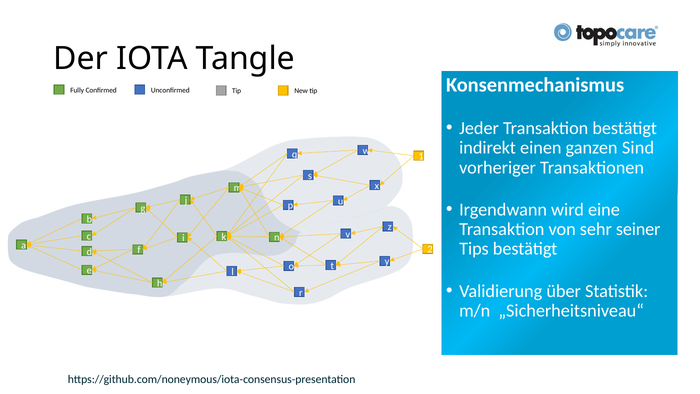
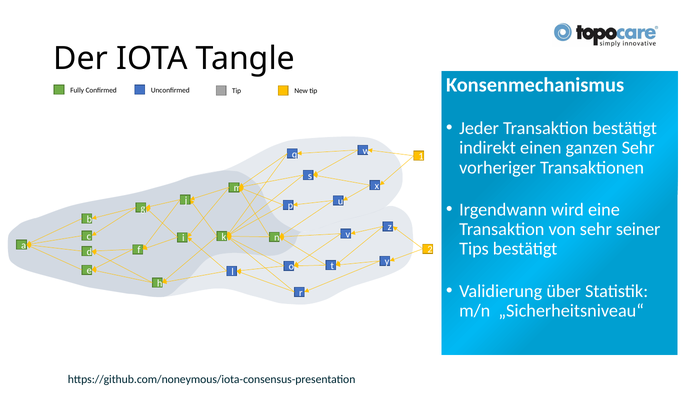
ganzen Sind: Sind -> Sehr (638, 148)
